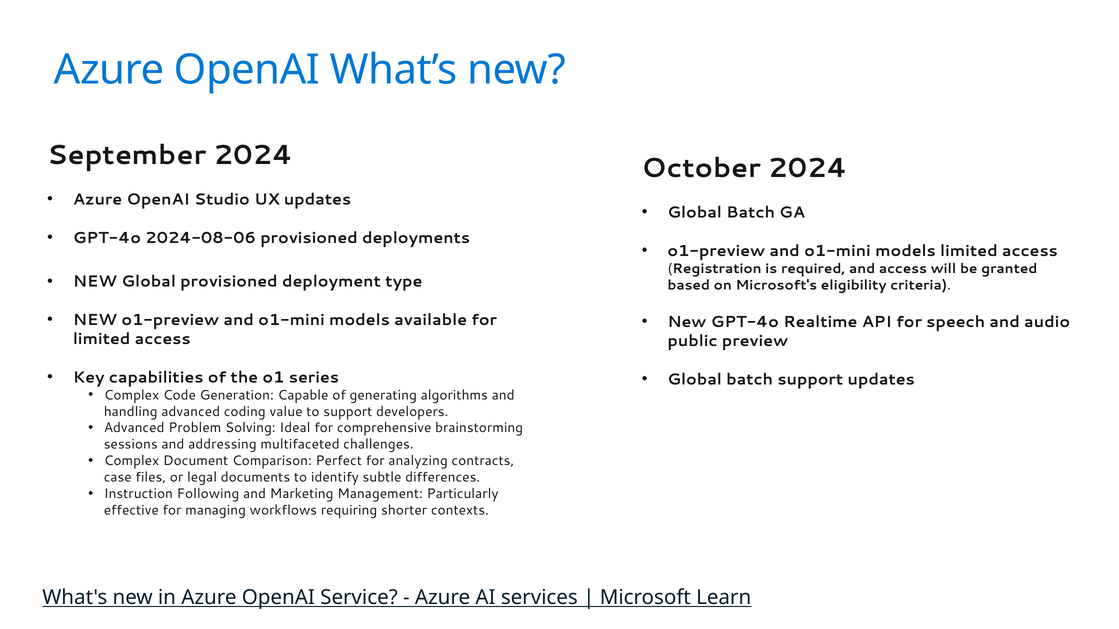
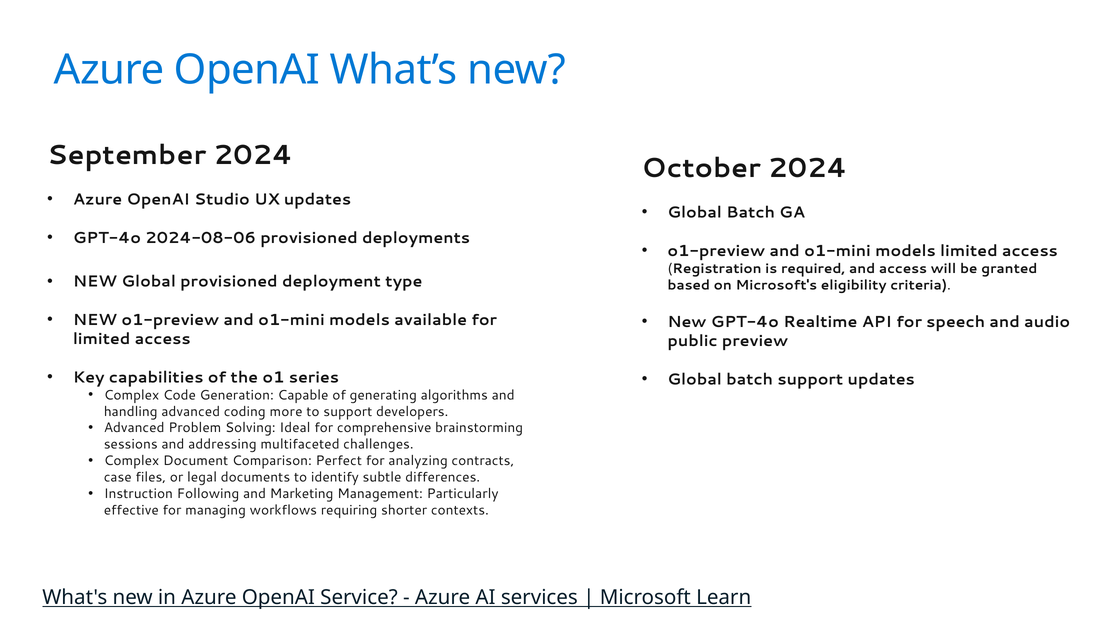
value: value -> more (286, 412)
